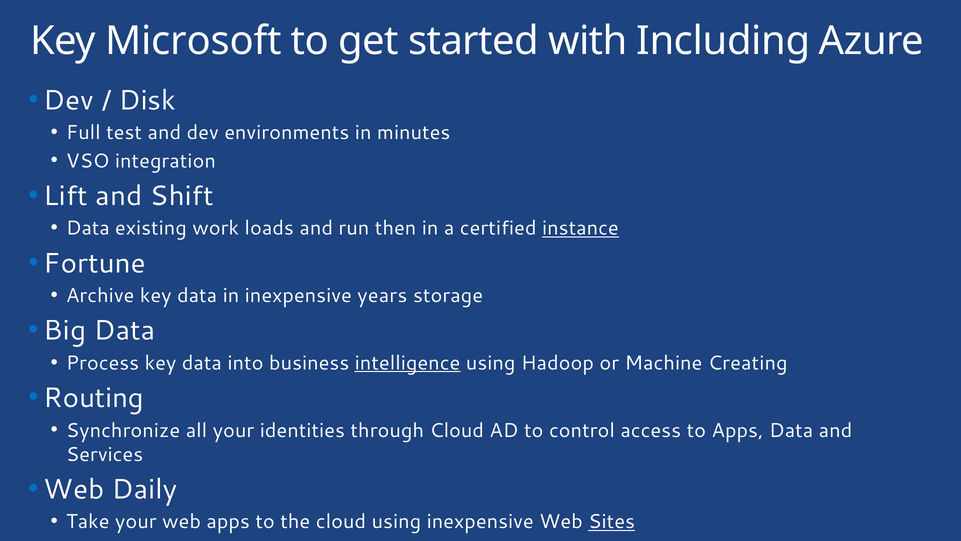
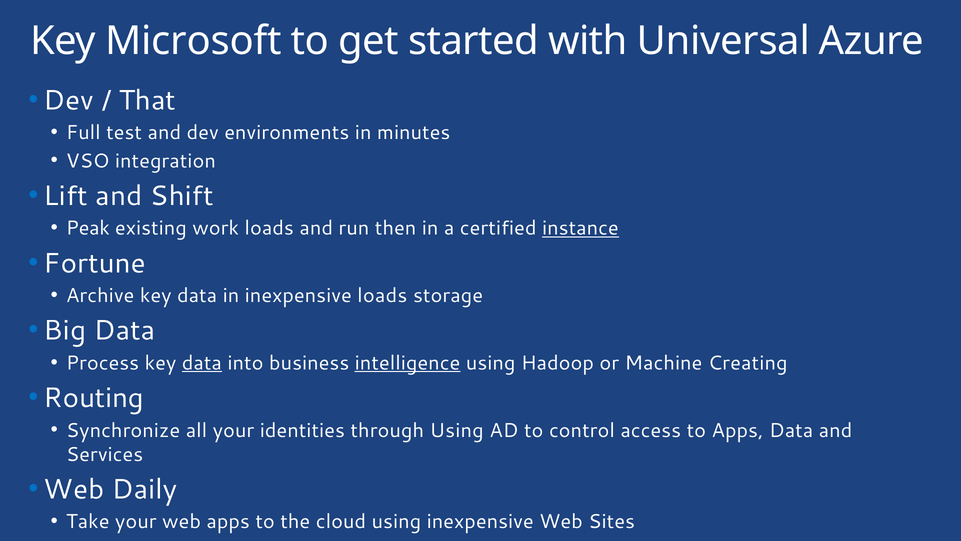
Including: Including -> Universal (723, 41)
Disk: Disk -> That (147, 101)
Data: Data -> Peak (88, 228)
inexpensive years: years -> loads (382, 295)
data underline: none -> present (202, 363)
through Cloud: Cloud -> Using (457, 430)
Sites underline: present -> none (612, 522)
